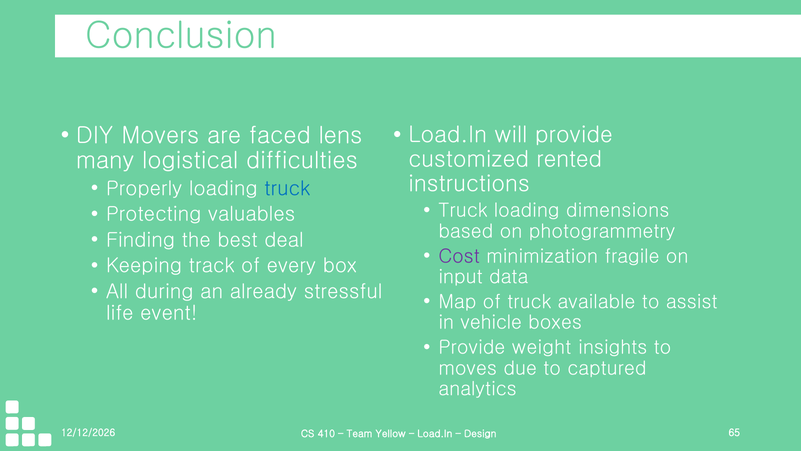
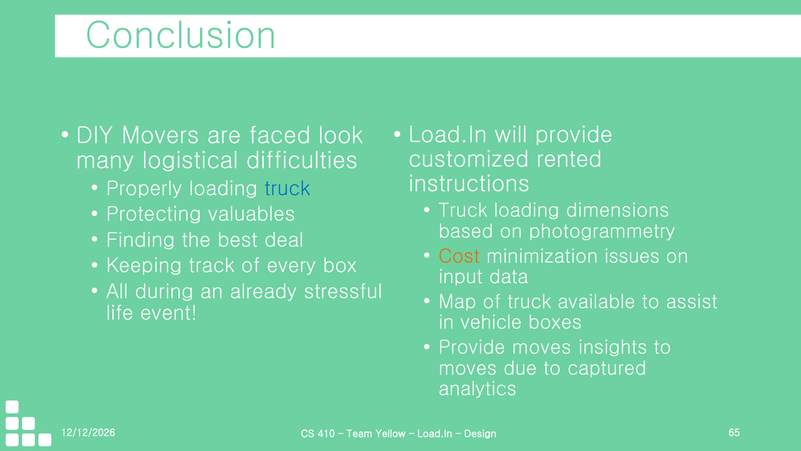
lens: lens -> look (341, 135)
Cost colour: purple -> orange (459, 256)
fragile: fragile -> issues (632, 256)
Provide weight: weight -> moves (542, 347)
